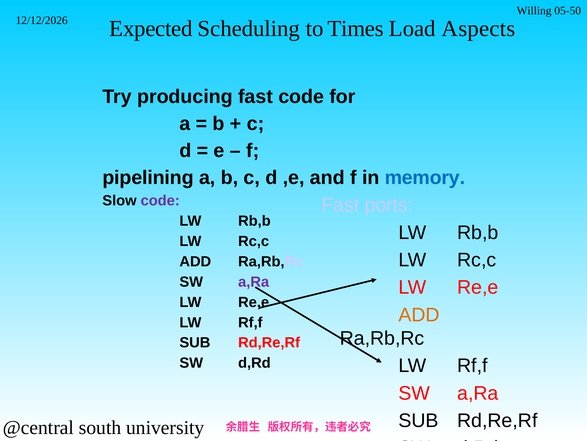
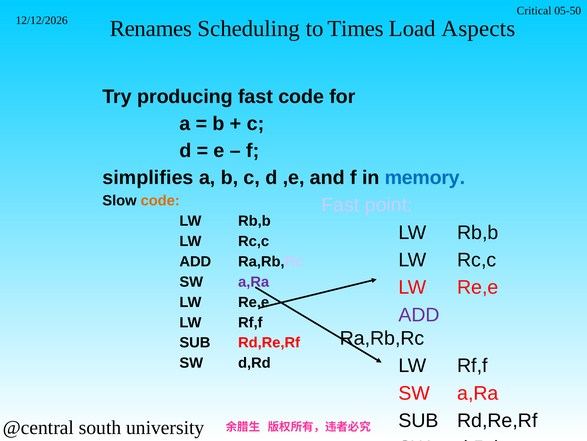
Willing: Willing -> Critical (534, 11)
Expected: Expected -> Renames (151, 28)
pipelining: pipelining -> simplifies (148, 177)
code colour: purple -> orange (160, 200)
ports: ports -> point (389, 205)
ADD colour: orange -> purple (419, 314)
